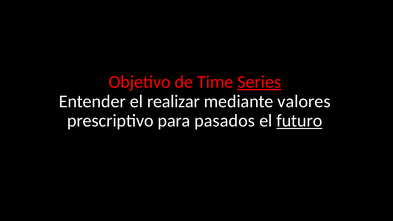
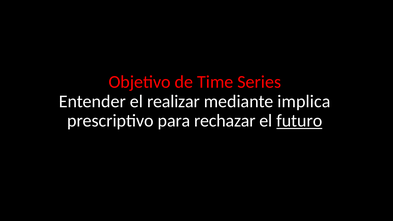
Series underline: present -> none (259, 82)
valores: valores -> implica (304, 101)
pasados: pasados -> rechazar (225, 121)
